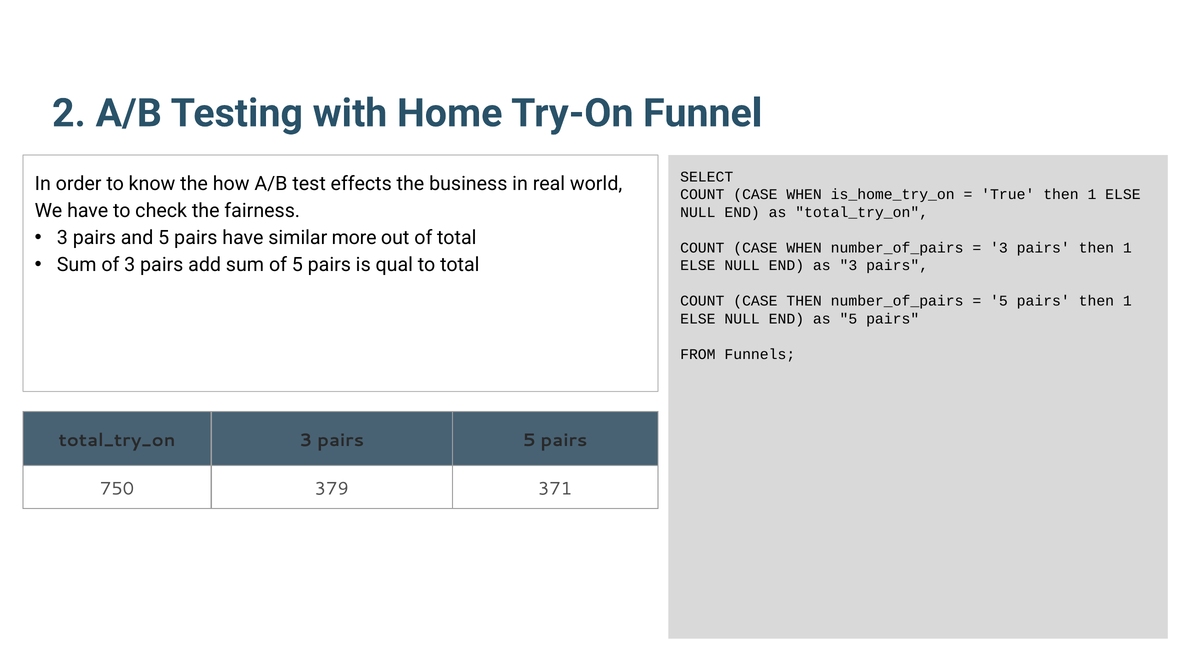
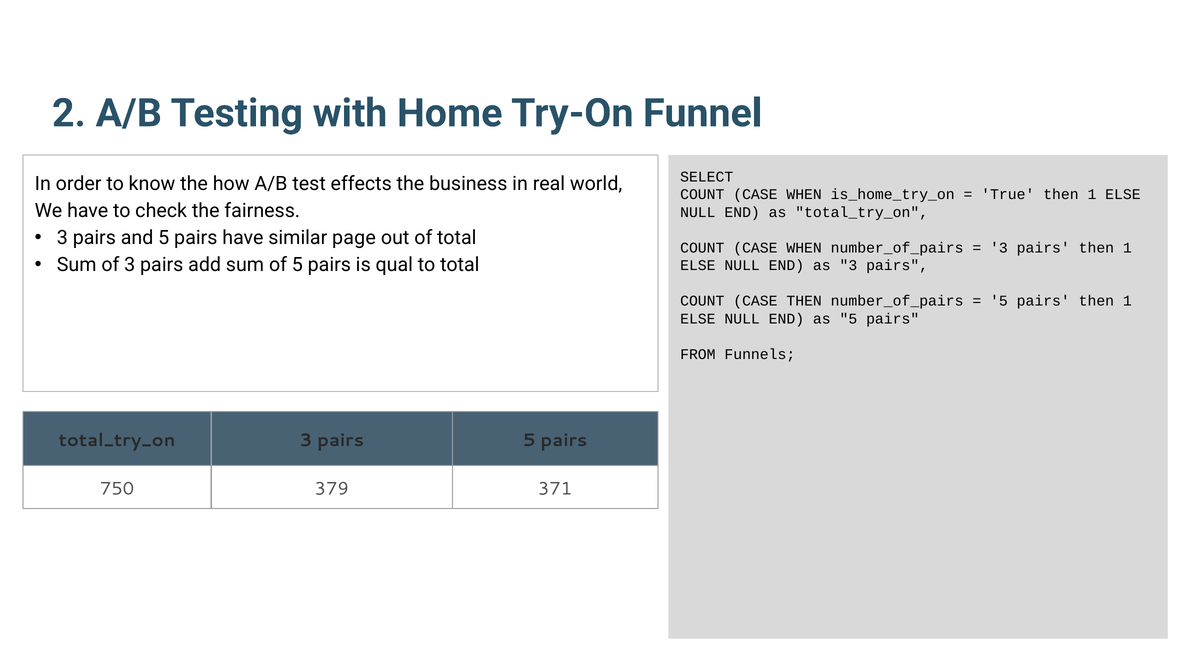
more: more -> page (354, 238)
